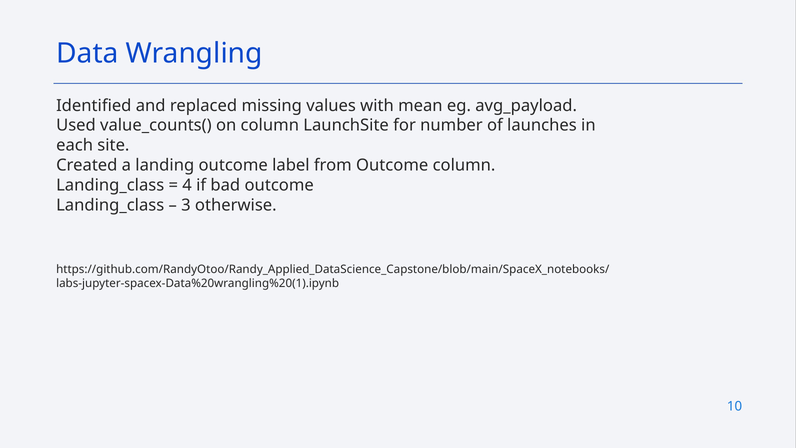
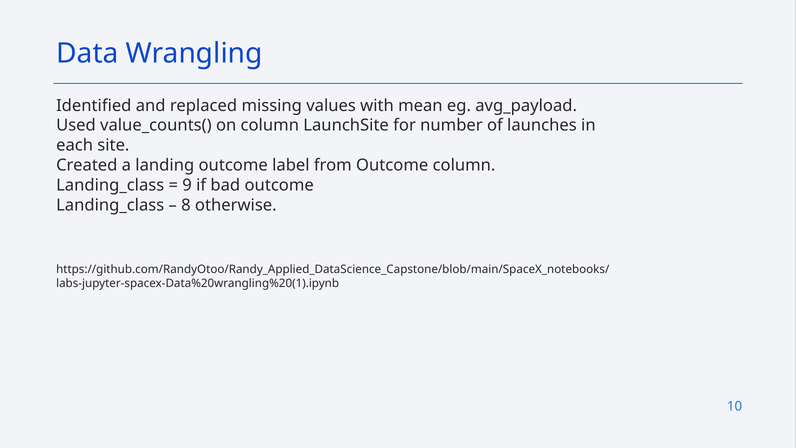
4: 4 -> 9 (187, 185)
3: 3 -> 8 (186, 205)
